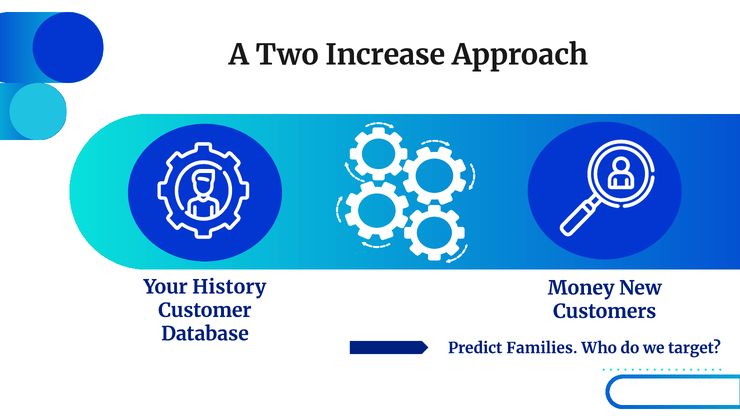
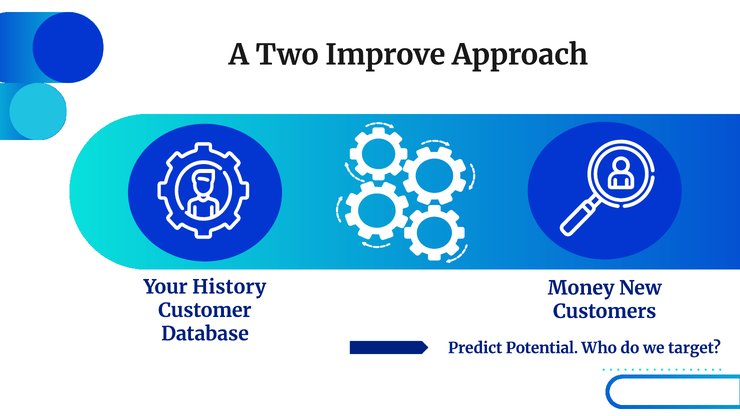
Increase: Increase -> Improve (385, 55)
Families: Families -> Potential (542, 348)
